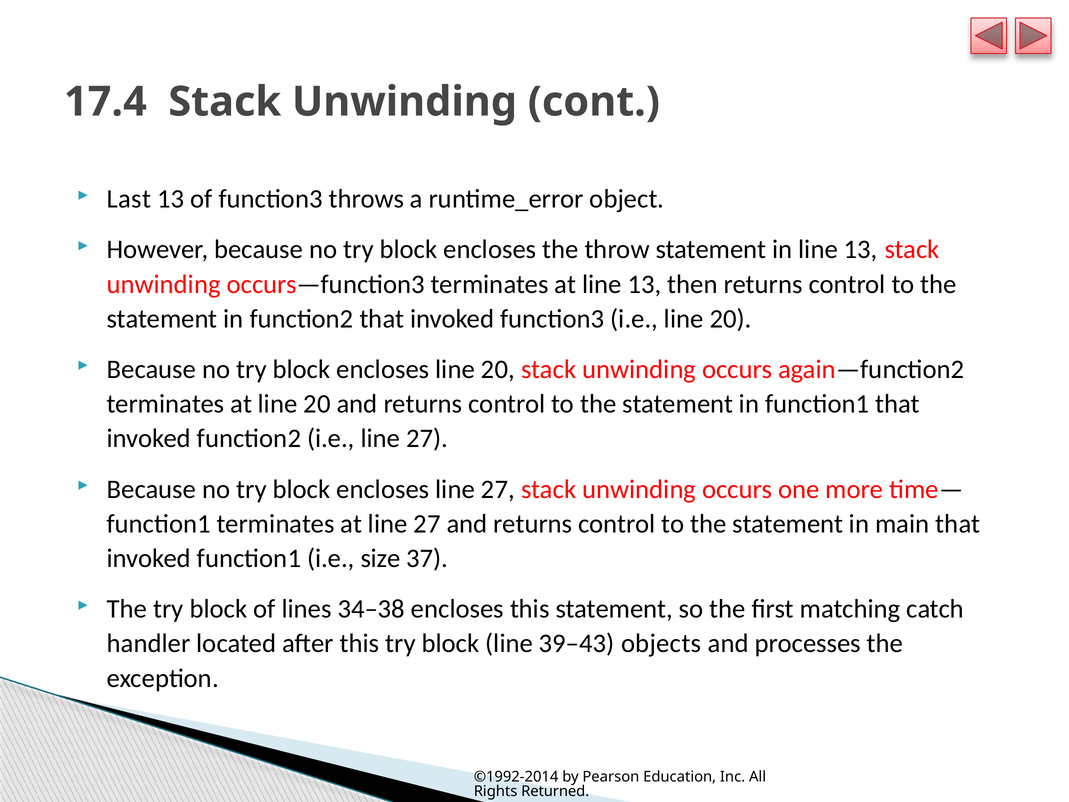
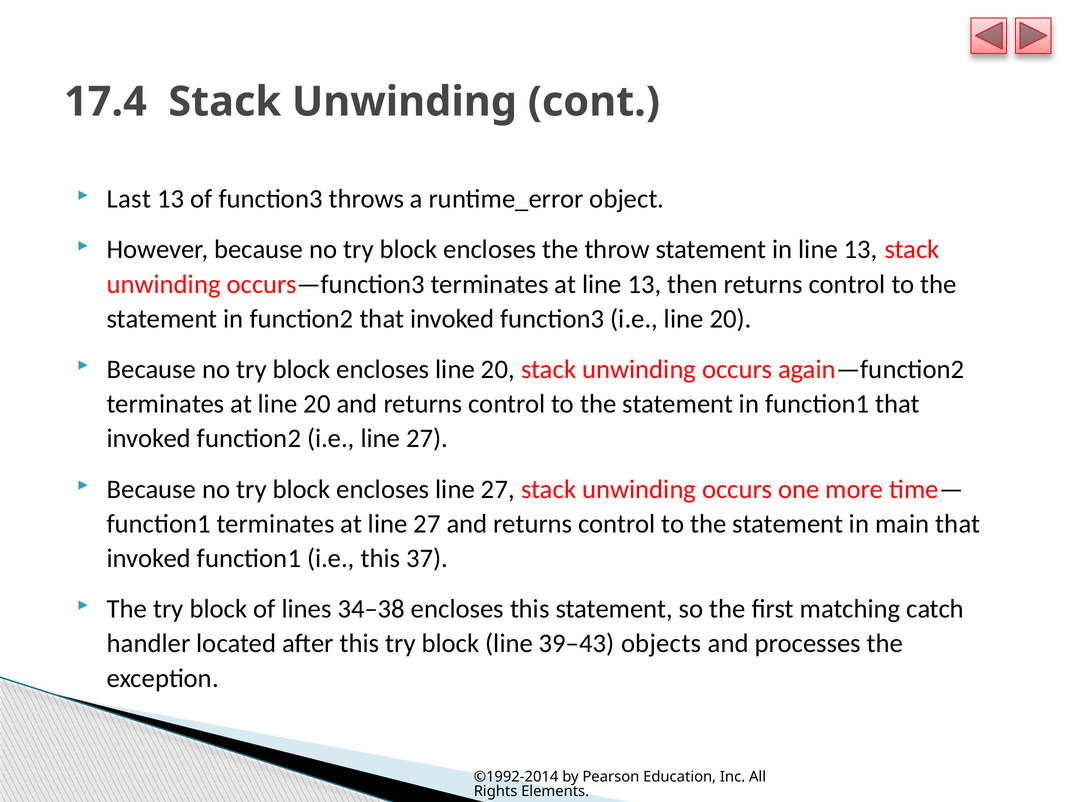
i.e size: size -> this (380, 558)
Returned: Returned -> Elements (555, 791)
